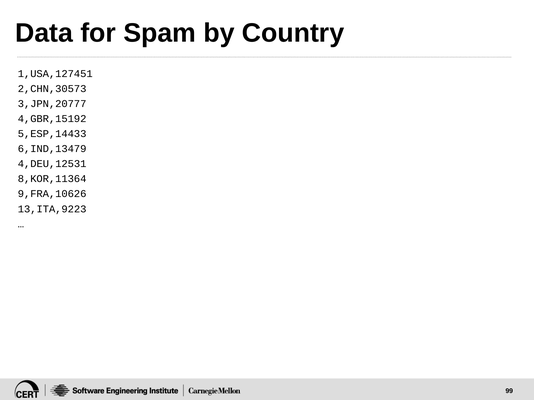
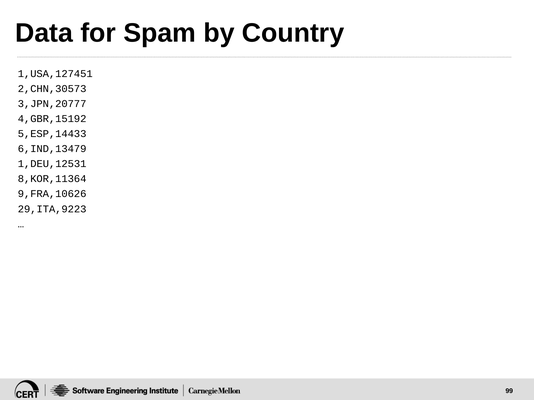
4,DEU,12531: 4,DEU,12531 -> 1,DEU,12531 (52, 164)
13,ITA,9223: 13,ITA,9223 -> 29,ITA,9223 (52, 209)
